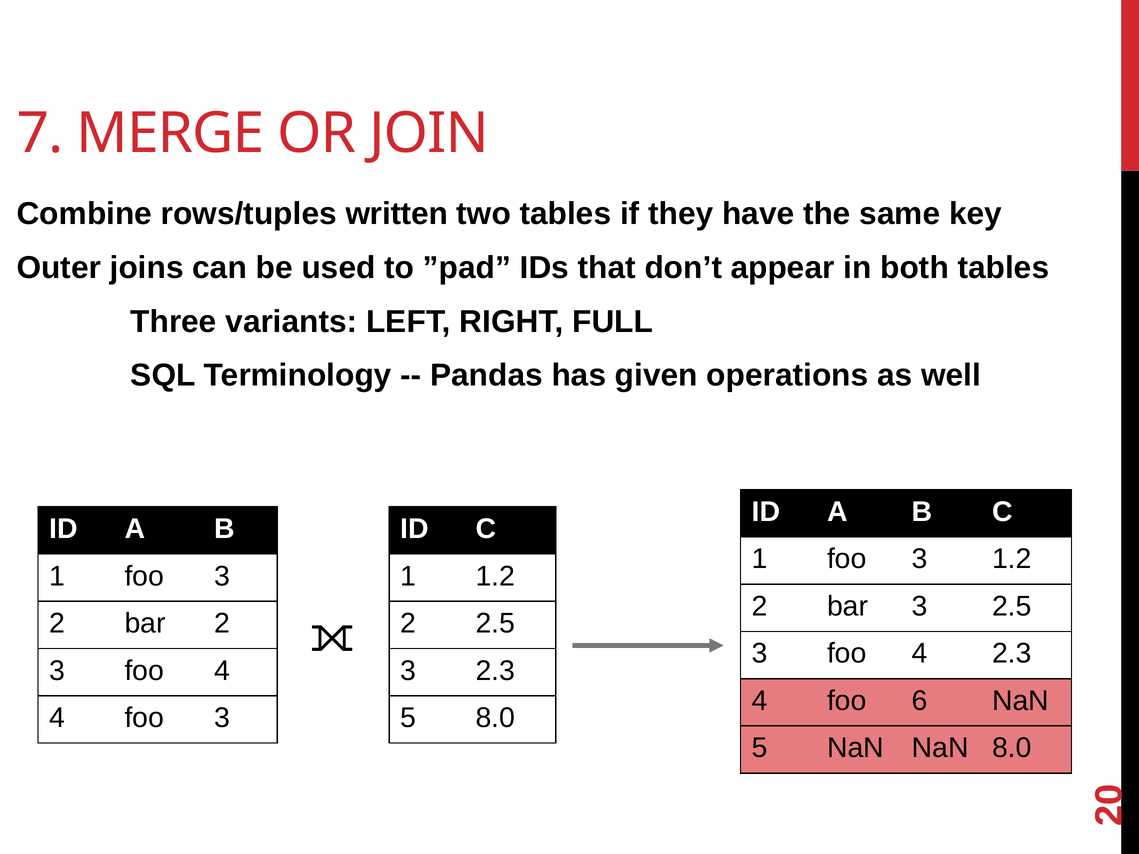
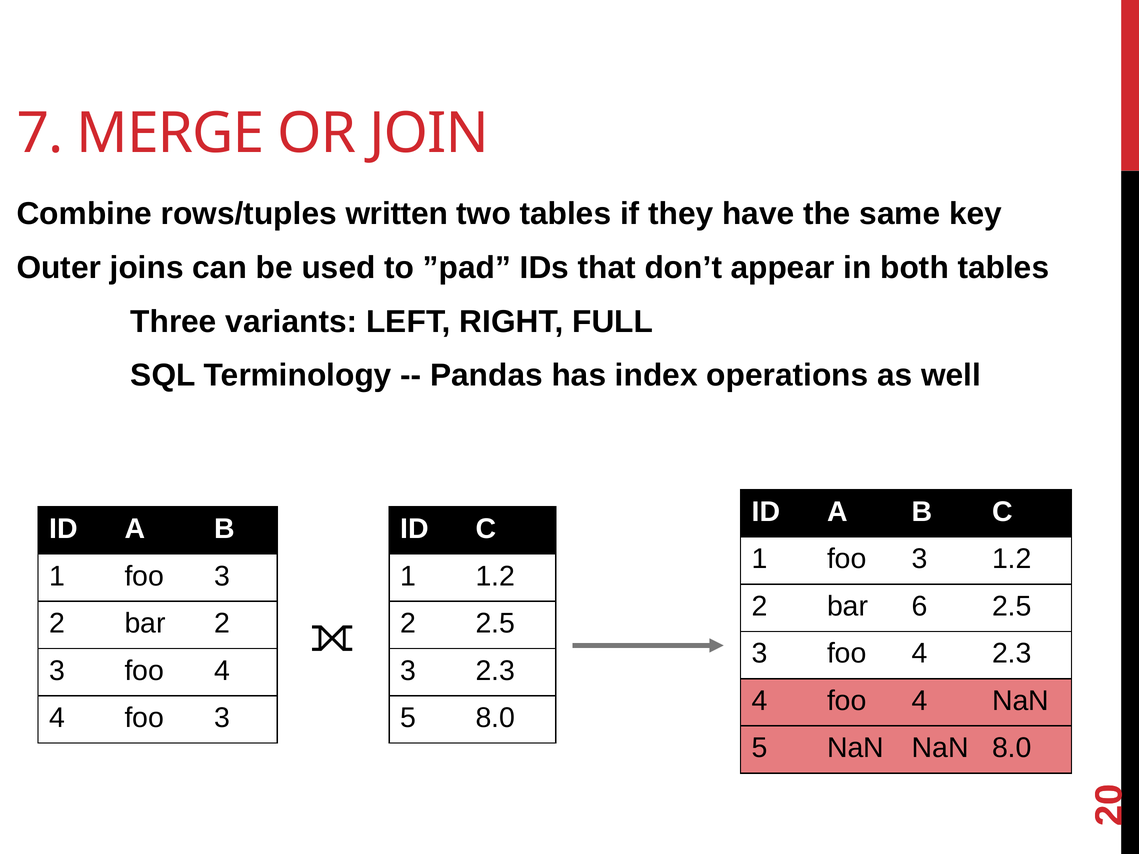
given: given -> index (656, 376)
bar 3: 3 -> 6 (920, 606)
4 foo 6: 6 -> 4 (920, 701)
